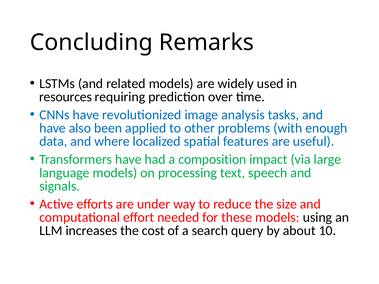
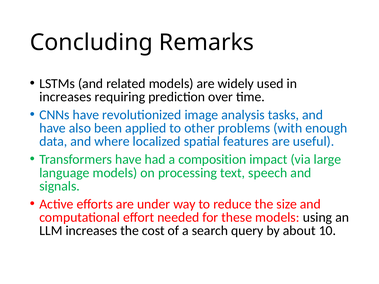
resources: resources -> increases (65, 97)
